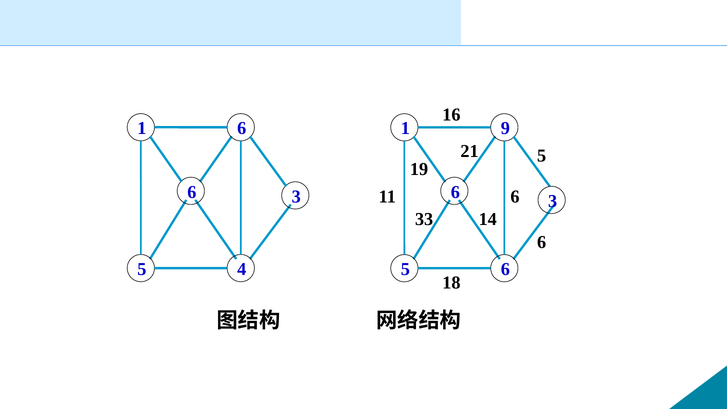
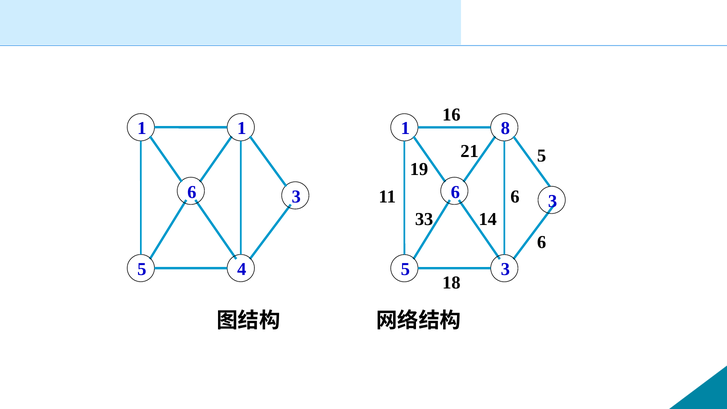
1 6: 6 -> 1 (242, 128)
9: 9 -> 8 (505, 128)
6: 6 -> 3 (505, 269)
